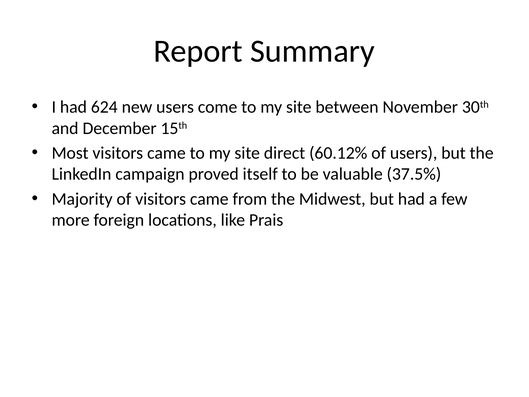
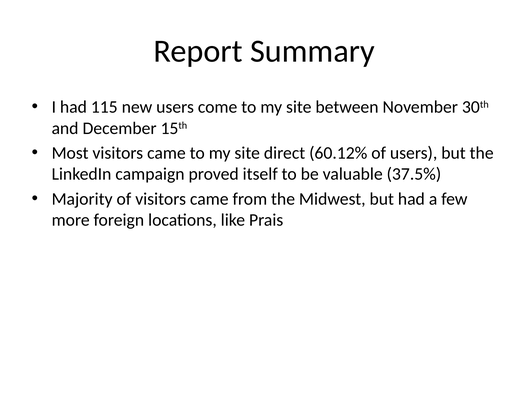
624: 624 -> 115 (104, 107)
